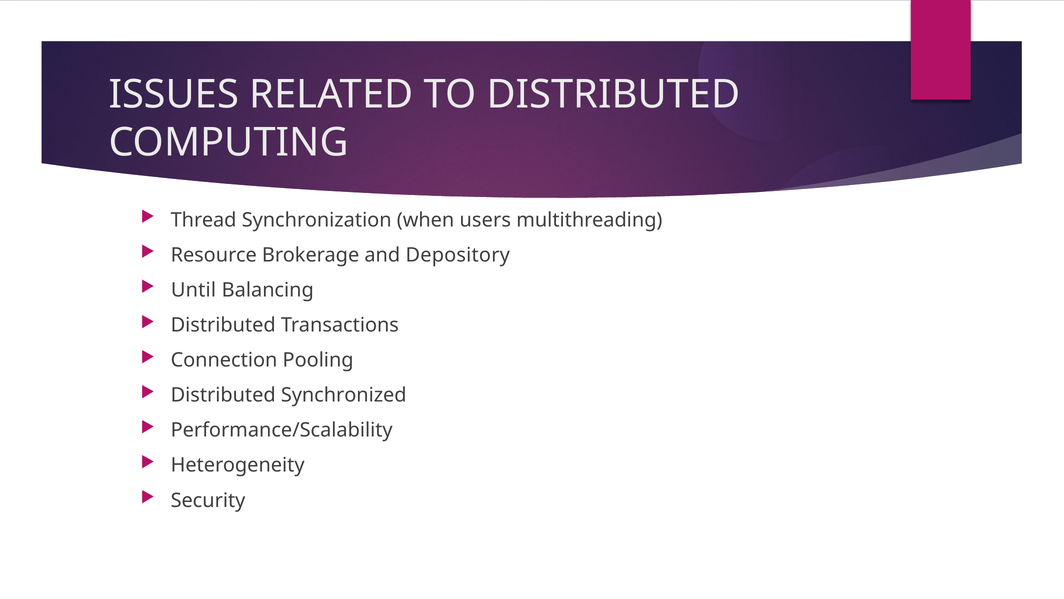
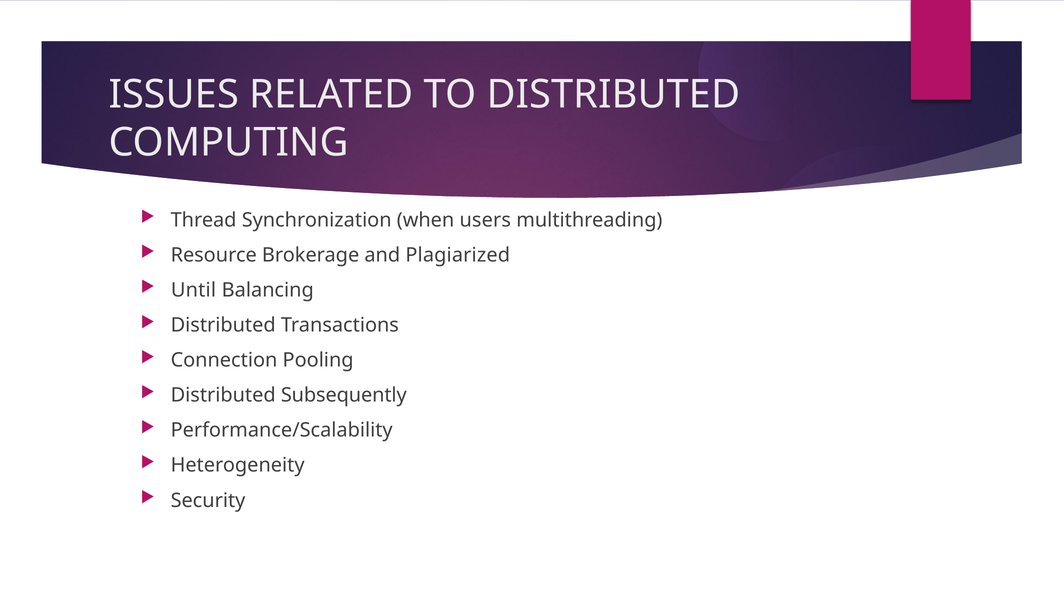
Depository: Depository -> Plagiarized (458, 255)
Synchronized: Synchronized -> Subsequently (344, 395)
